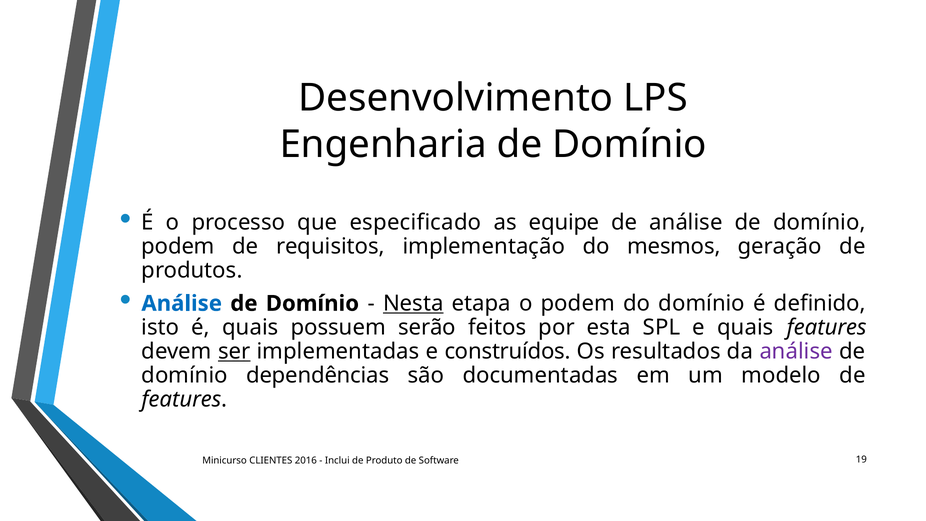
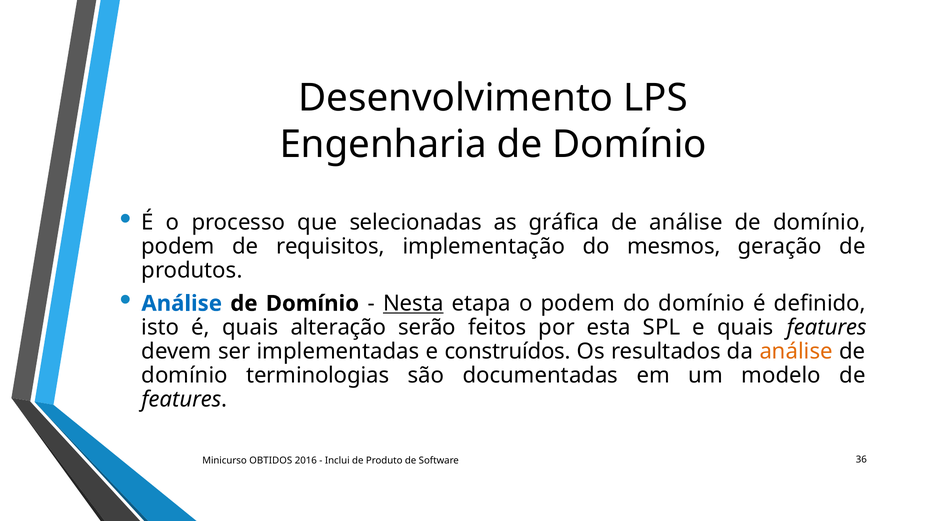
especificado: especificado -> selecionadas (416, 222)
equipe: equipe -> gráfica (564, 222)
possuem: possuem -> alteração (338, 327)
ser underline: present -> none (234, 351)
análise colour: purple -> orange (796, 351)
dependências: dependências -> terminologias (318, 375)
CLIENTES: CLIENTES -> OBTIDOS (271, 461)
19: 19 -> 36 (861, 459)
